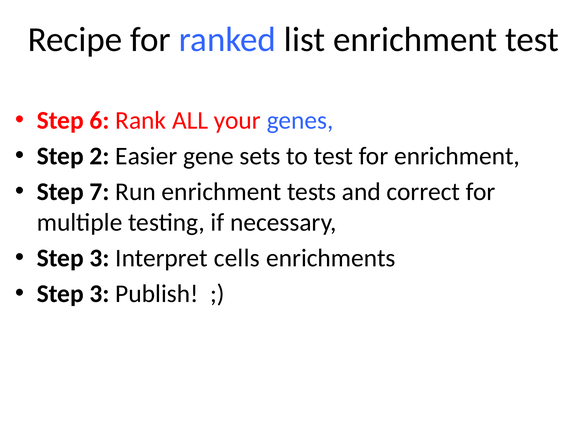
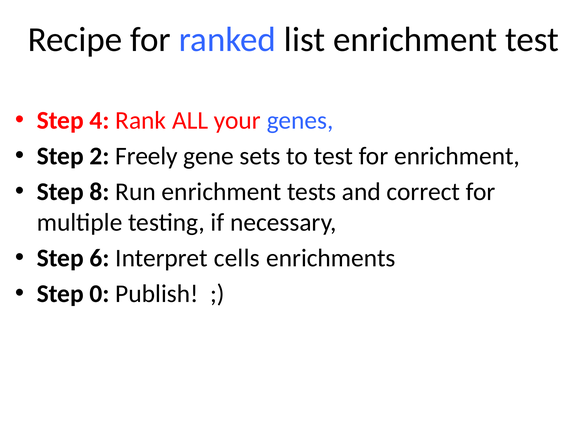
6: 6 -> 4 (99, 120)
Easier: Easier -> Freely (146, 156)
7: 7 -> 8 (99, 192)
3: 3 -> 6 (99, 258)
3: 3 -> 0 (99, 294)
